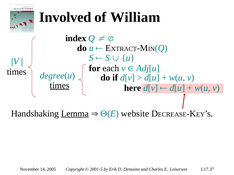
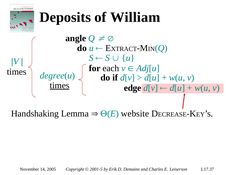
Involved: Involved -> Deposits (65, 17)
index: index -> angle (76, 38)
here: here -> edge (133, 88)
Lemma underline: present -> none (75, 114)
